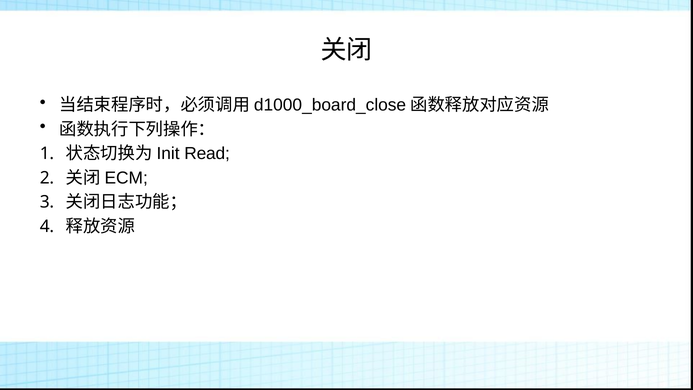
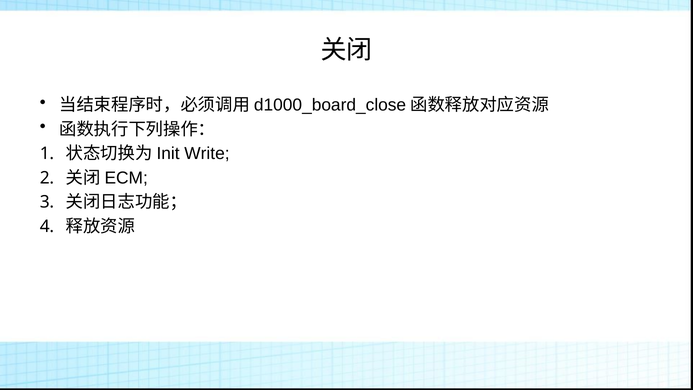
Read: Read -> Write (207, 154)
